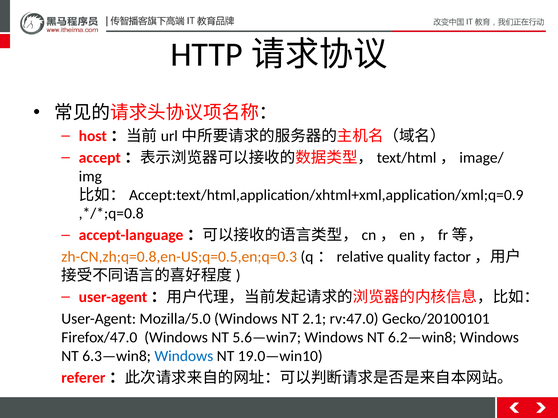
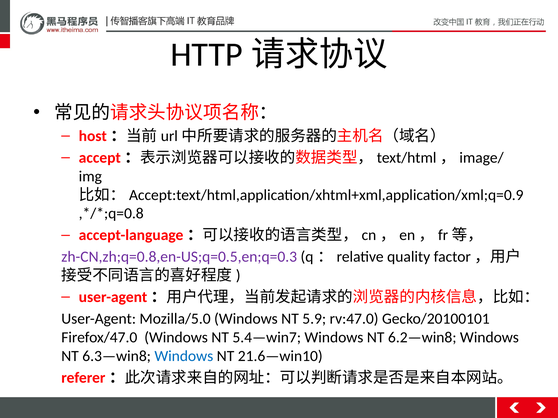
zh-CN,zh;q=0.8,en-US;q=0.5,en;q=0.3 colour: orange -> purple (179, 257)
2.1: 2.1 -> 5.9 (314, 319)
5.6—win7: 5.6—win7 -> 5.4—win7 (267, 338)
19.0—win10: 19.0—win10 -> 21.6—win10 (280, 356)
